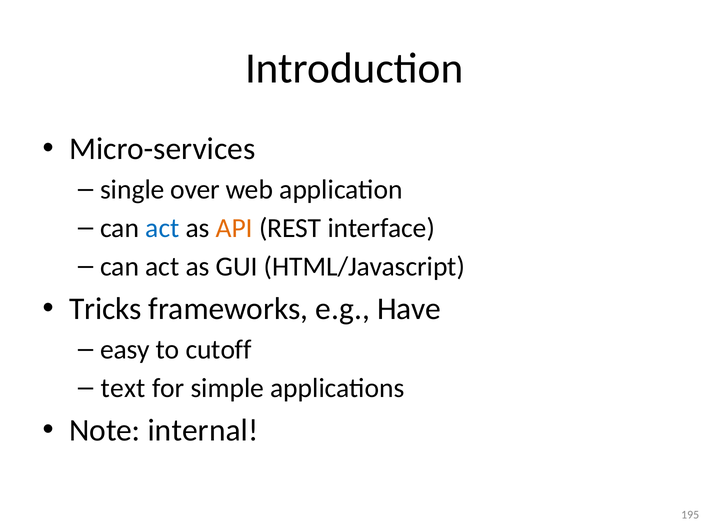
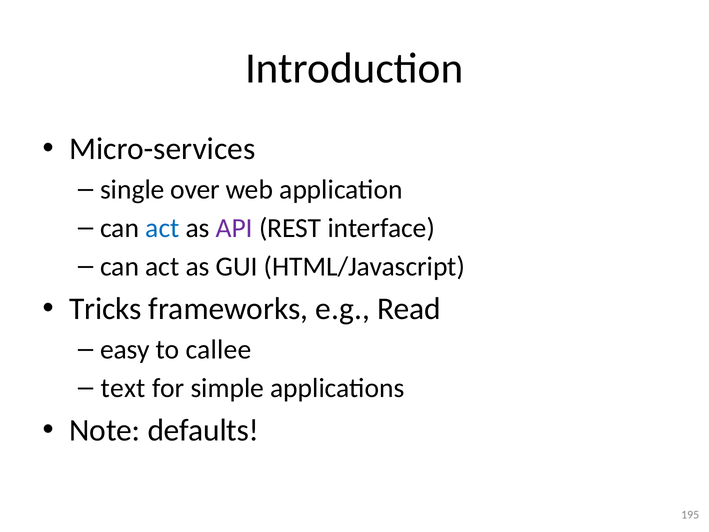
API colour: orange -> purple (234, 228)
Have: Have -> Read (409, 309)
cutoff: cutoff -> callee (218, 349)
internal: internal -> defaults (203, 430)
